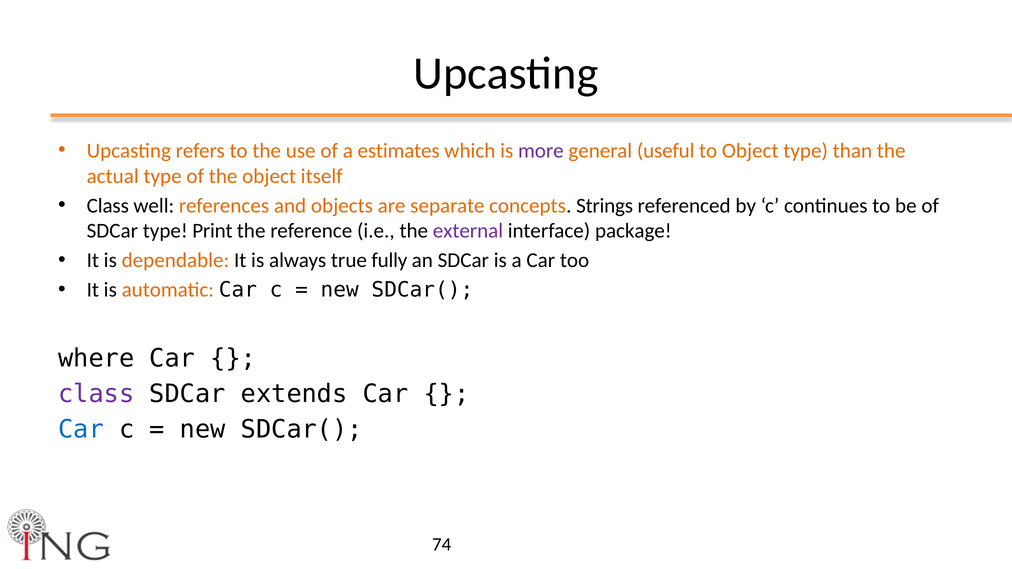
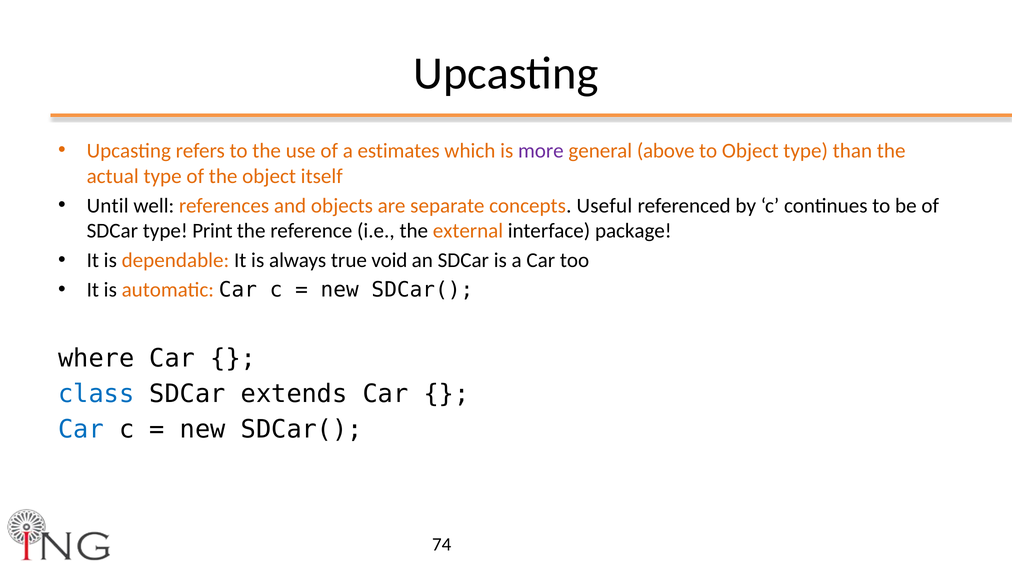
useful: useful -> above (666, 151)
Class: Class -> Until (108, 206)
Strings: Strings -> Useful (604, 206)
external colour: purple -> orange (468, 231)
fully: fully -> void (389, 261)
class colour: purple -> blue (96, 394)
